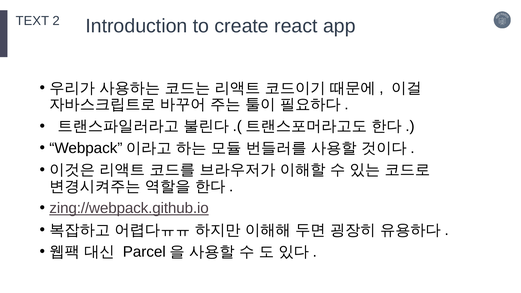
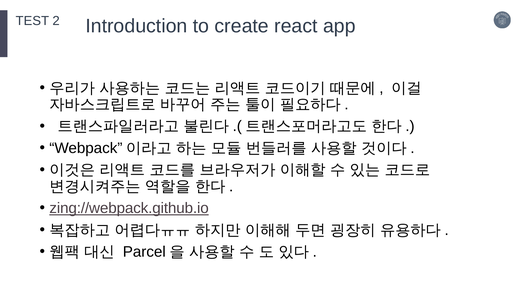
TEXT: TEXT -> TEST (32, 21)
